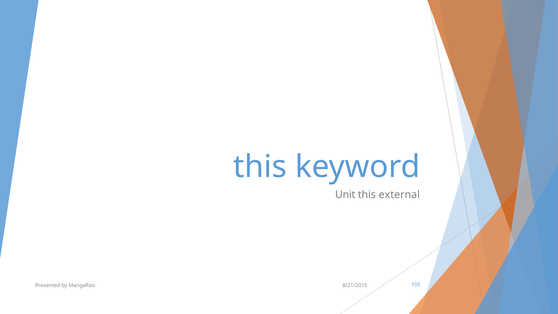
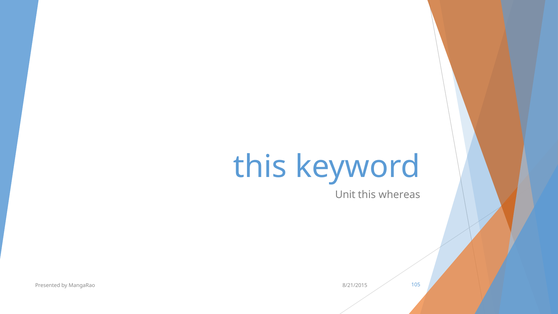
external: external -> whereas (399, 194)
